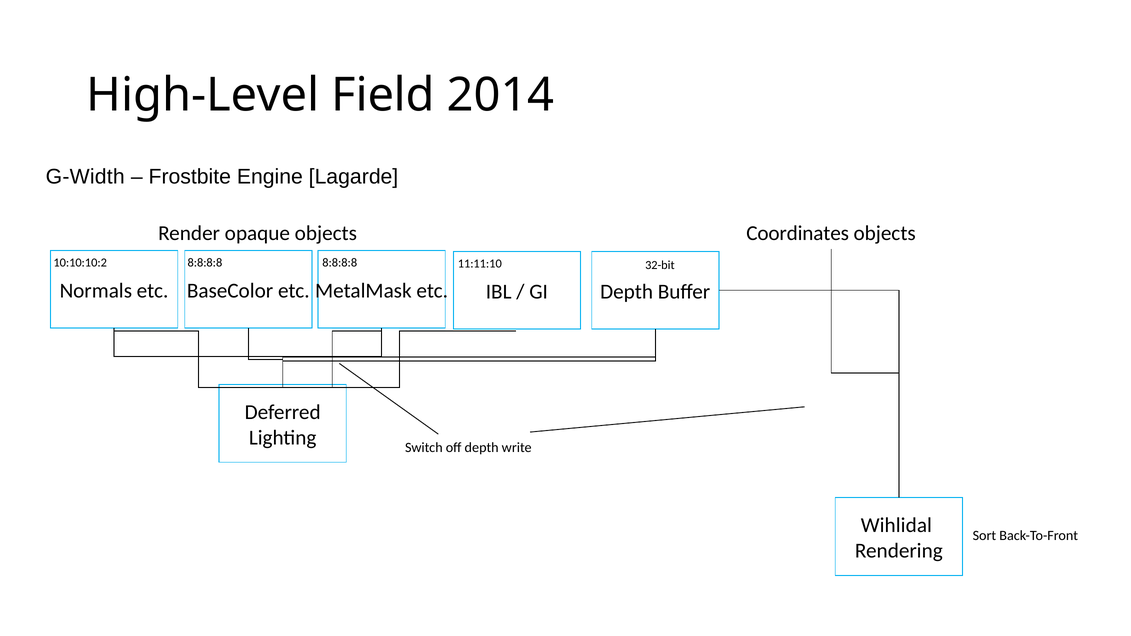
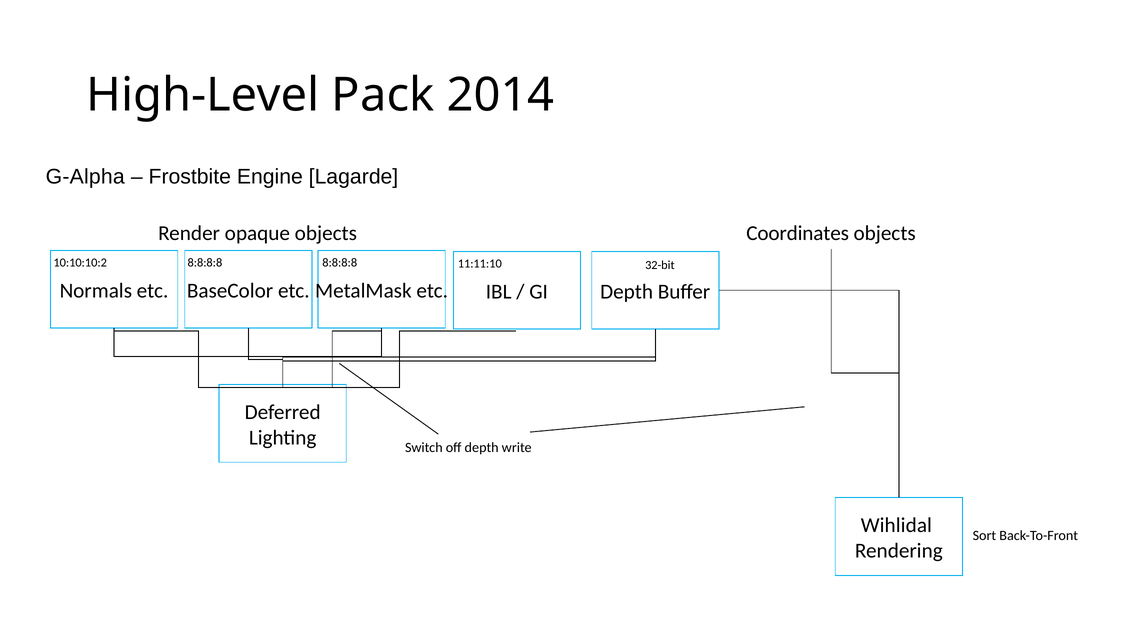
Field: Field -> Pack (383, 95)
G-Width: G-Width -> G-Alpha (85, 177)
